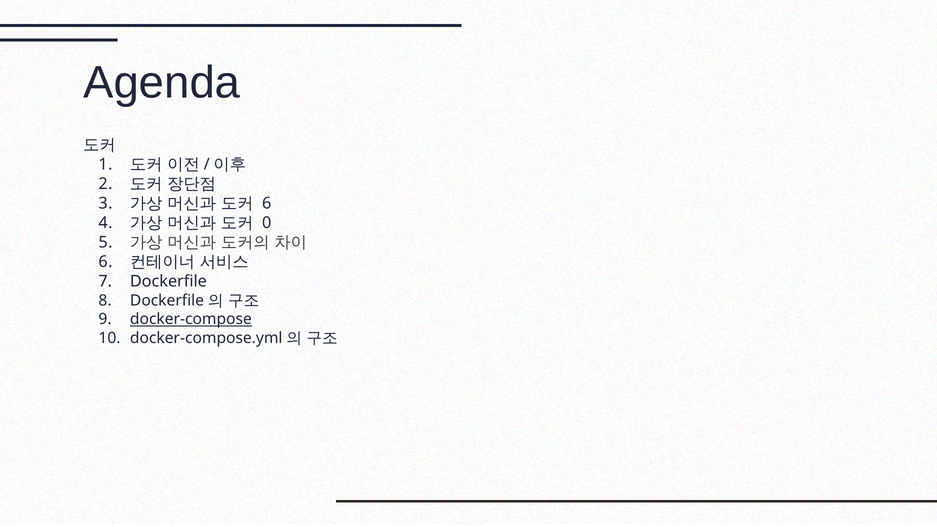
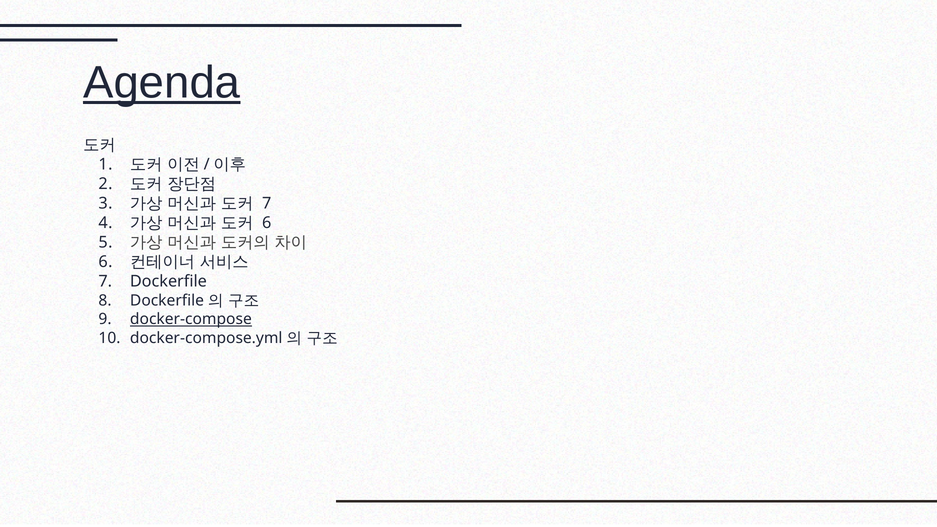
Agenda underline: none -> present (162, 83)
6: 6 -> 7 (267, 203)
0: 0 -> 6 (267, 223)
